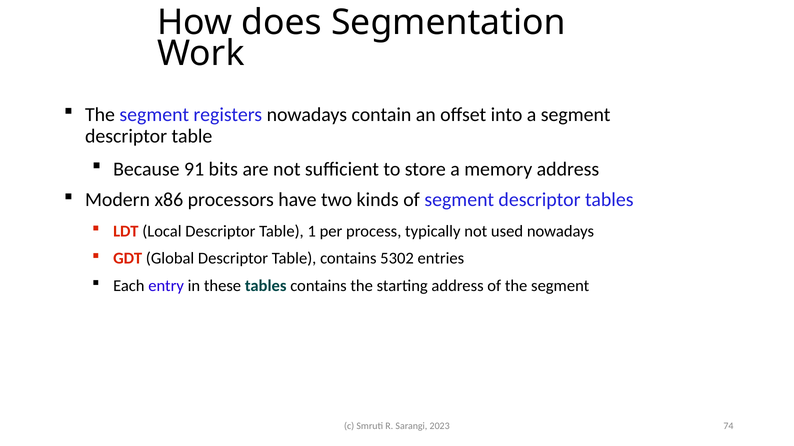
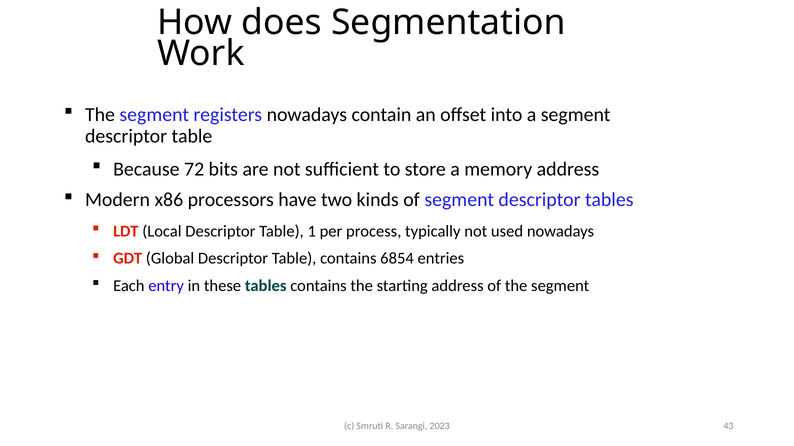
91: 91 -> 72 (194, 169)
5302: 5302 -> 6854 (397, 259)
74: 74 -> 43 (728, 426)
